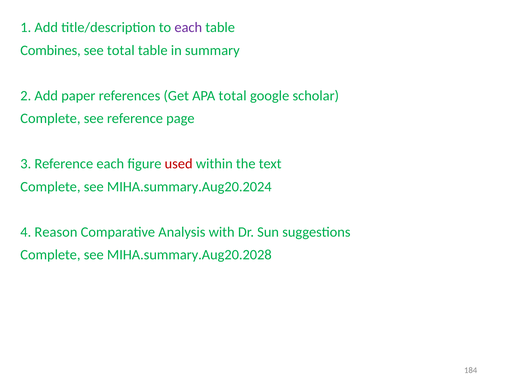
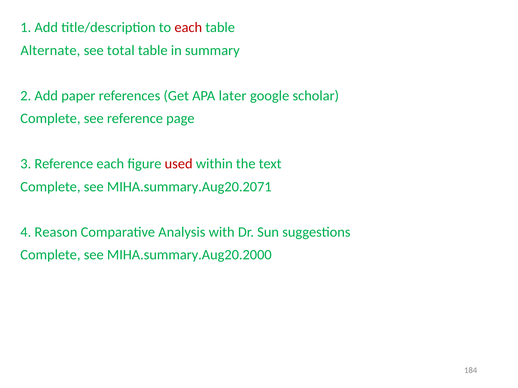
each colour: purple -> red (188, 28)
Combines: Combines -> Alternate (50, 50)
APA total: total -> later (233, 96)
MIHA.summary.Aug20.2024: MIHA.summary.Aug20.2024 -> MIHA.summary.Aug20.2071 (189, 187)
MIHA.summary.Aug20.2028: MIHA.summary.Aug20.2028 -> MIHA.summary.Aug20.2000 (189, 255)
